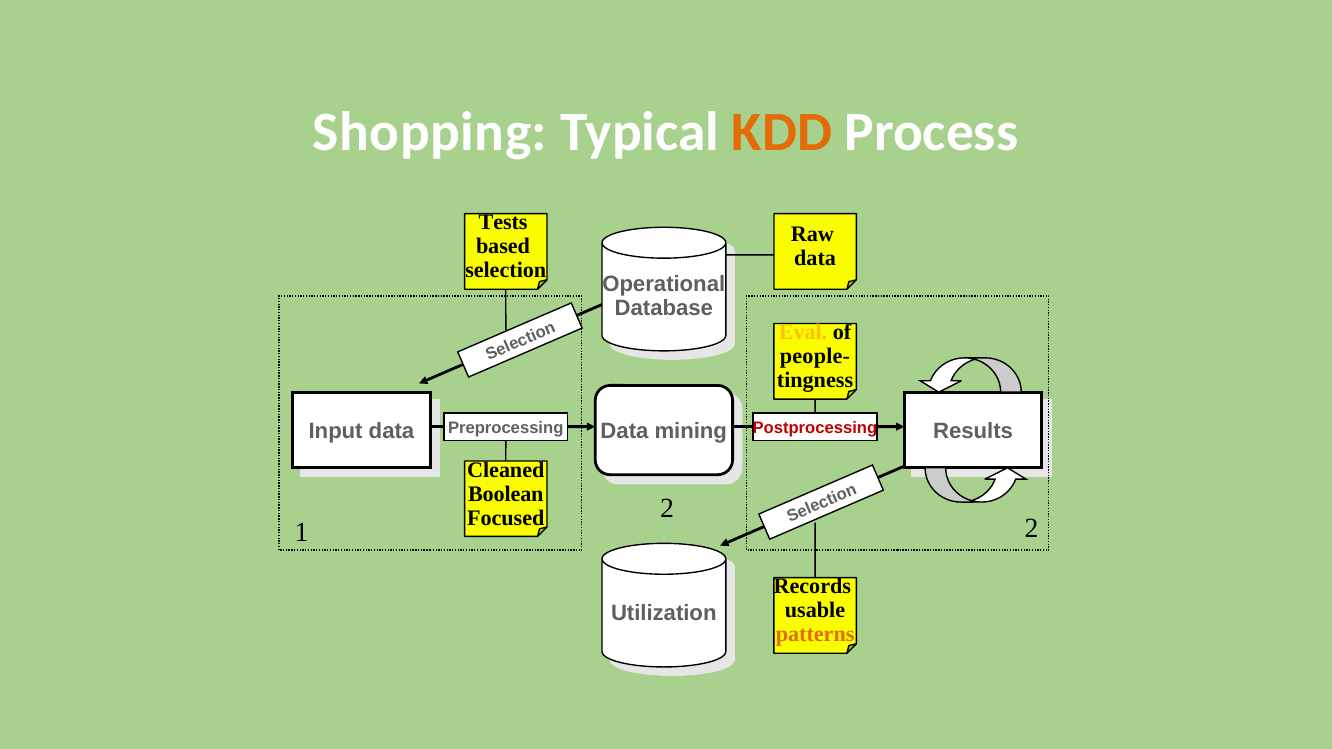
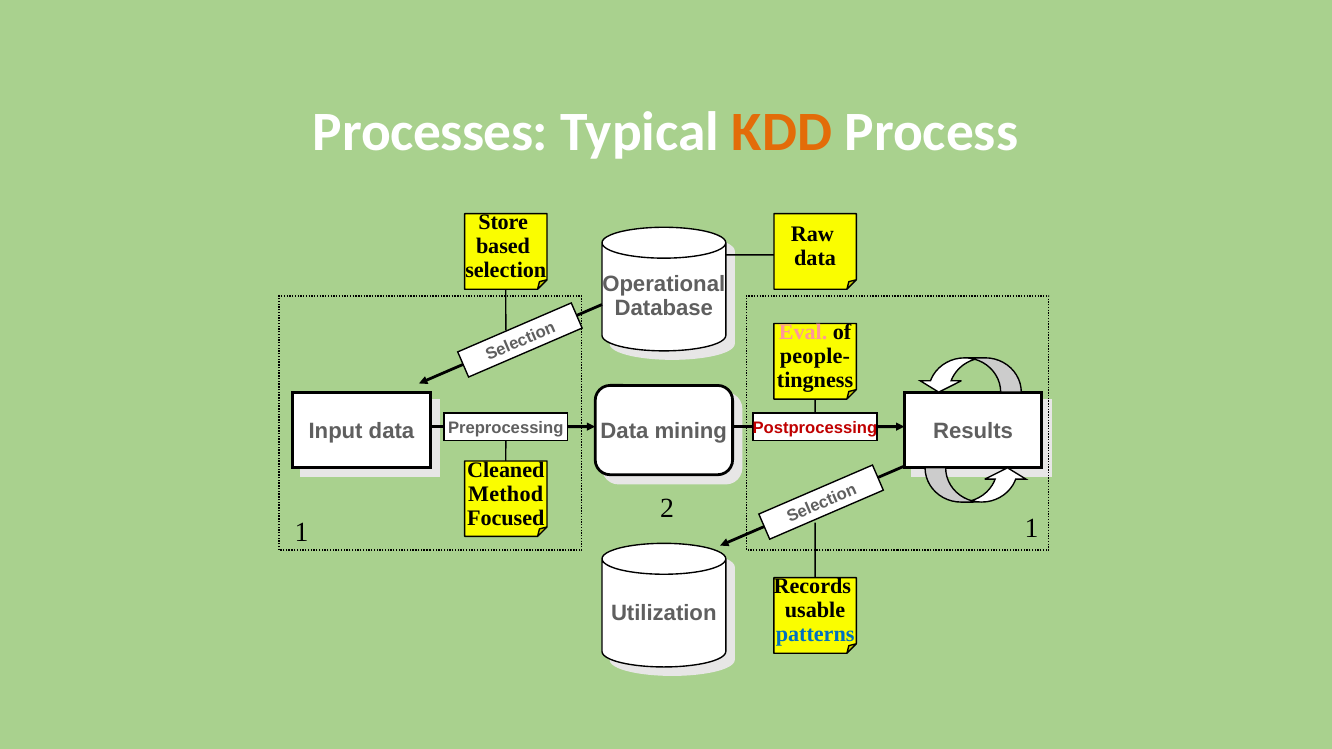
Shopping: Shopping -> Processes (431, 132)
Tests: Tests -> Store (503, 223)
Eval colour: yellow -> pink (803, 333)
Boolean: Boolean -> Method (506, 494)
1 2: 2 -> 1 (1032, 528)
patterns colour: orange -> blue (815, 635)
